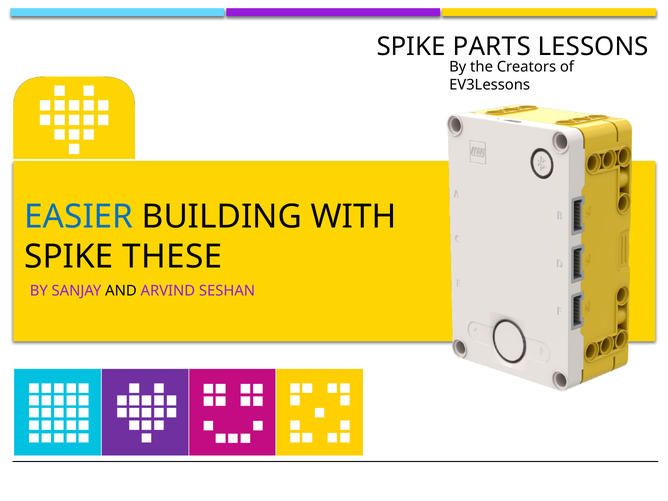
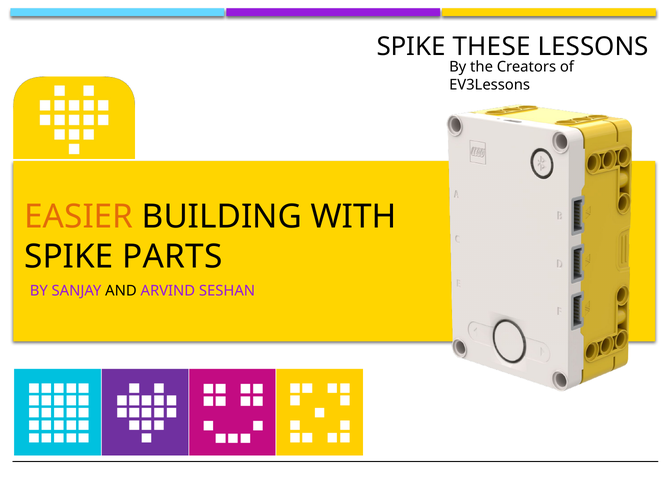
PARTS: PARTS -> THESE (492, 47)
EASIER colour: blue -> orange (79, 217)
THESE: THESE -> PARTS (172, 257)
